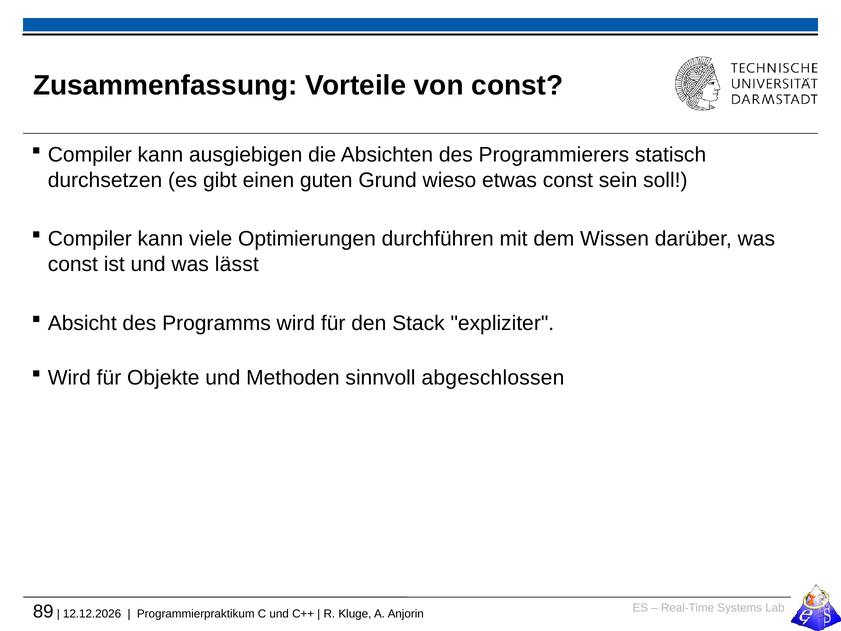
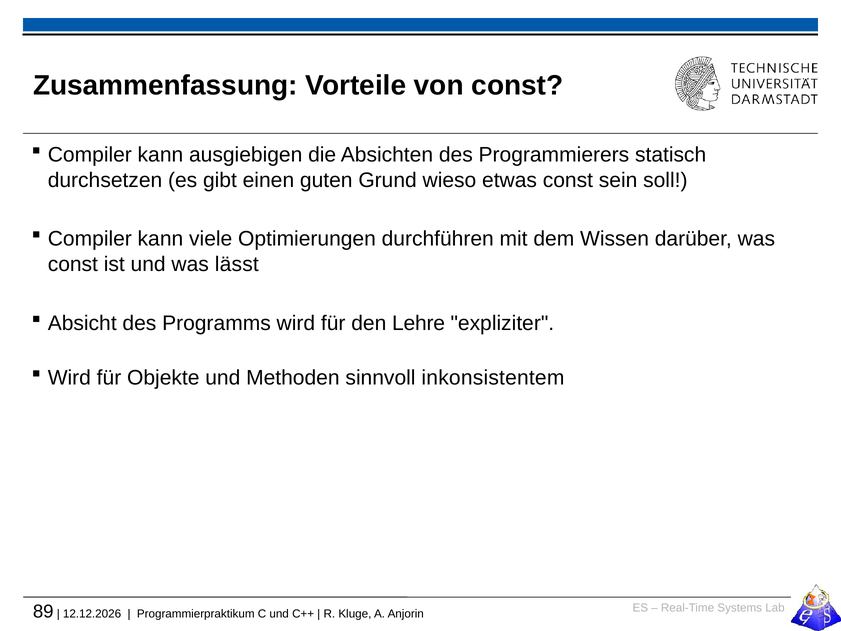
Stack: Stack -> Lehre (419, 323)
abgeschlossen: abgeschlossen -> inkonsistentem (493, 378)
